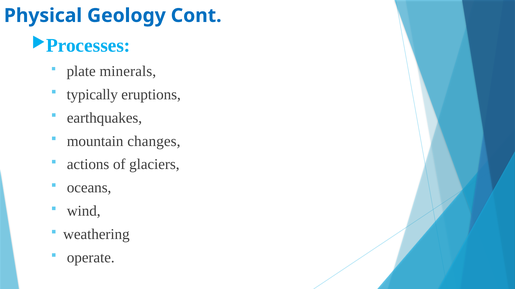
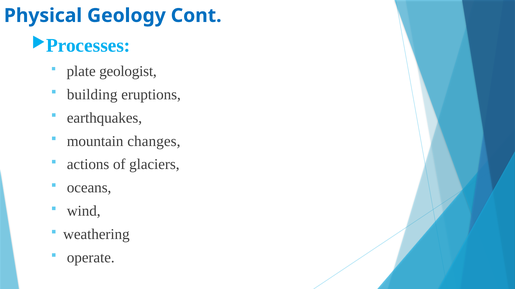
minerals: minerals -> geologist (128, 71)
typically: typically -> building (92, 95)
